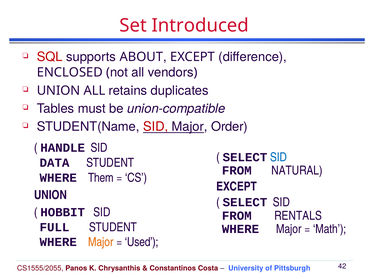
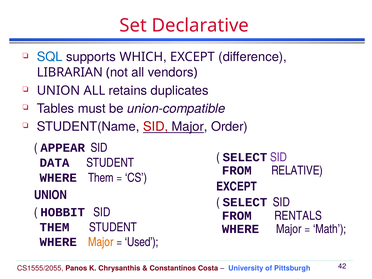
Introduced: Introduced -> Declarative (200, 26)
SQL colour: red -> blue (50, 57)
ABOUT: ABOUT -> WHICH (141, 57)
ENCLOSED: ENCLOSED -> LIBRARIAN (70, 72)
HANDLE: HANDLE -> APPEAR (63, 148)
SID colour: blue -> purple (279, 157)
NATURAL: NATURAL -> RELATIVE (297, 171)
FULL: FULL -> THEM (55, 227)
